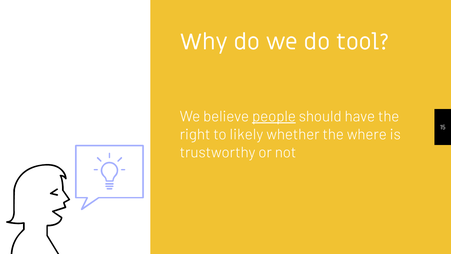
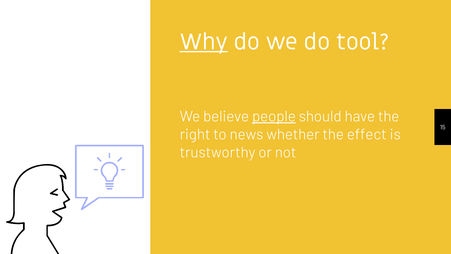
Why underline: none -> present (204, 42)
likely: likely -> news (246, 134)
where: where -> effect (367, 134)
